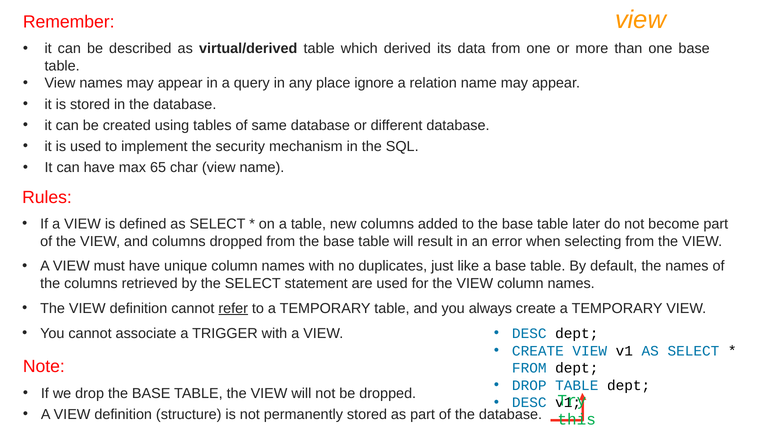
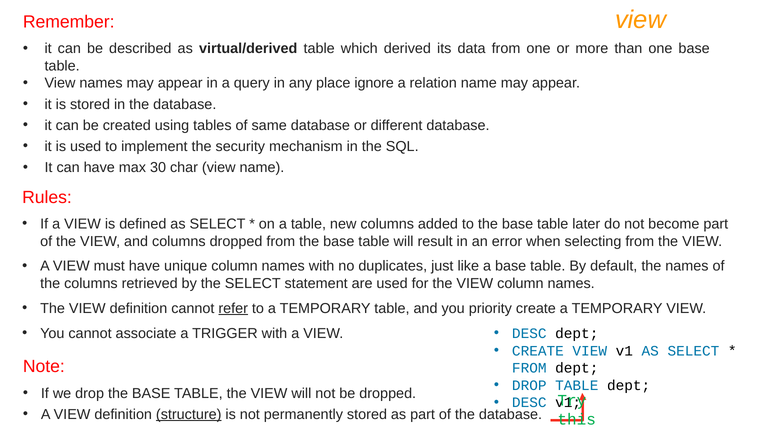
65: 65 -> 30 (158, 168)
always: always -> priority (490, 308)
structure underline: none -> present (189, 414)
